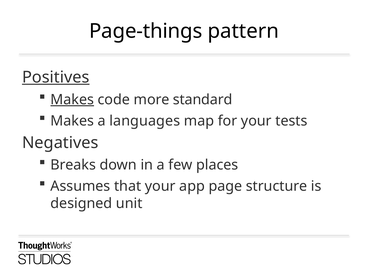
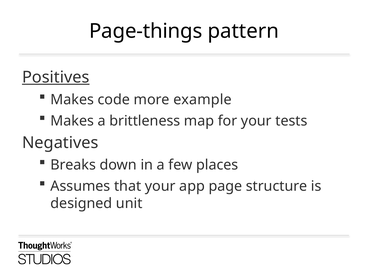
Makes underline: present -> none (72, 100)
standard: standard -> example (203, 100)
languages: languages -> brittleness (145, 121)
